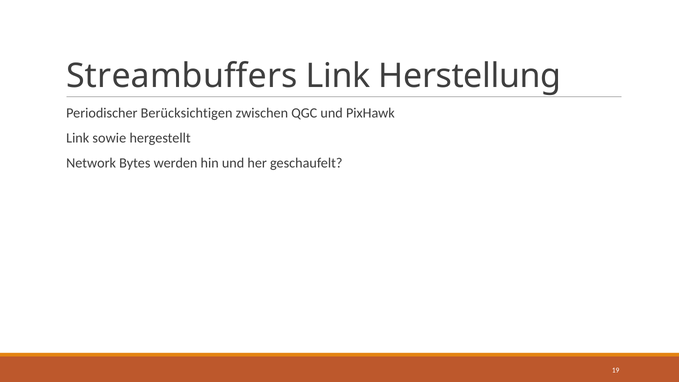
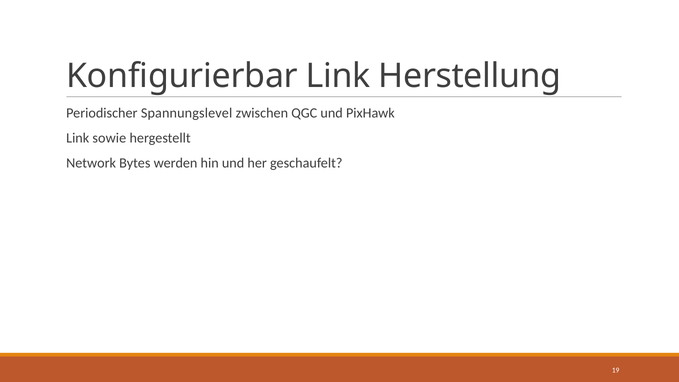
Streambuffers: Streambuffers -> Konfigurierbar (182, 76)
Berücksichtigen: Berücksichtigen -> Spannungslevel (187, 113)
